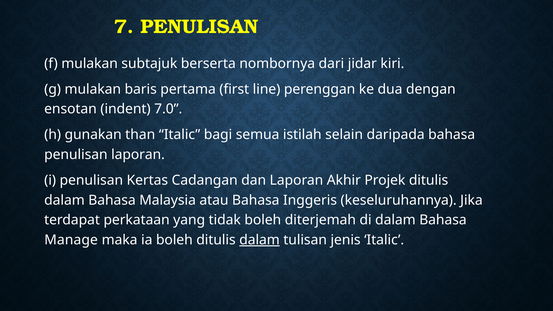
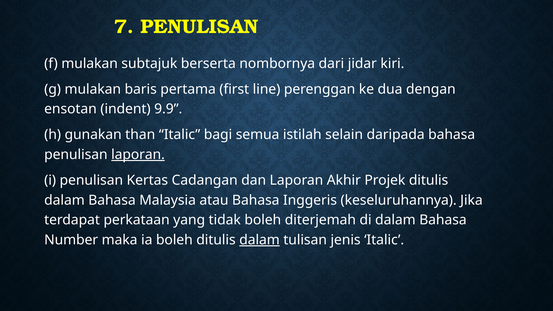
7.0: 7.0 -> 9.9 (168, 109)
laporan underline: none -> present (138, 155)
Manage: Manage -> Number (71, 240)
